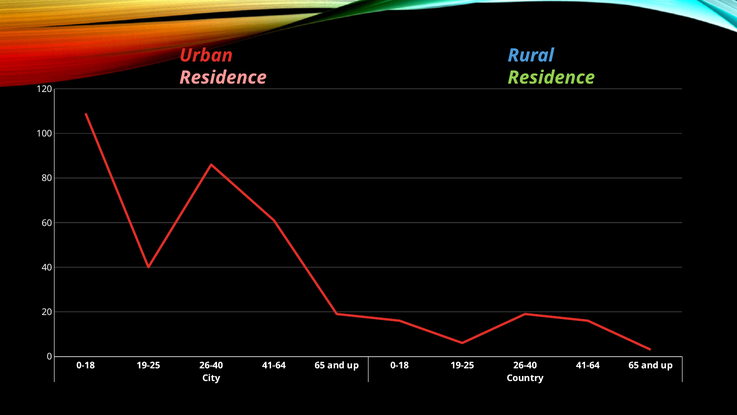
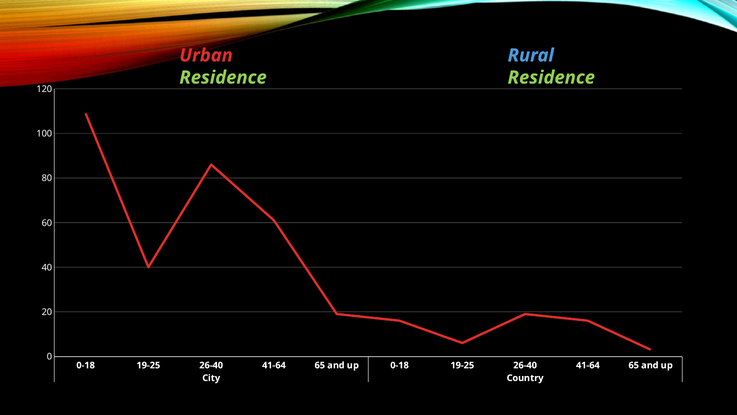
Residence colour: pink -> light green (223, 77)
